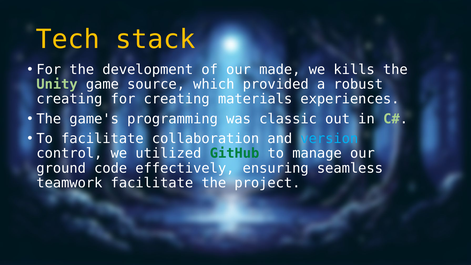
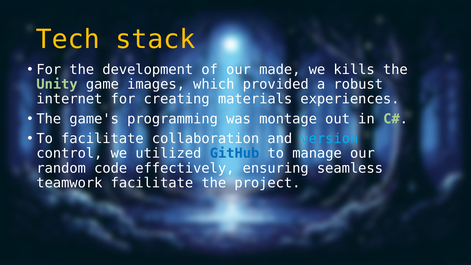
source: source -> images (156, 84)
creating: creating -> internet (69, 99)
classic: classic -> montage (288, 119)
GitHub colour: green -> blue (235, 153)
ground: ground -> random (61, 168)
